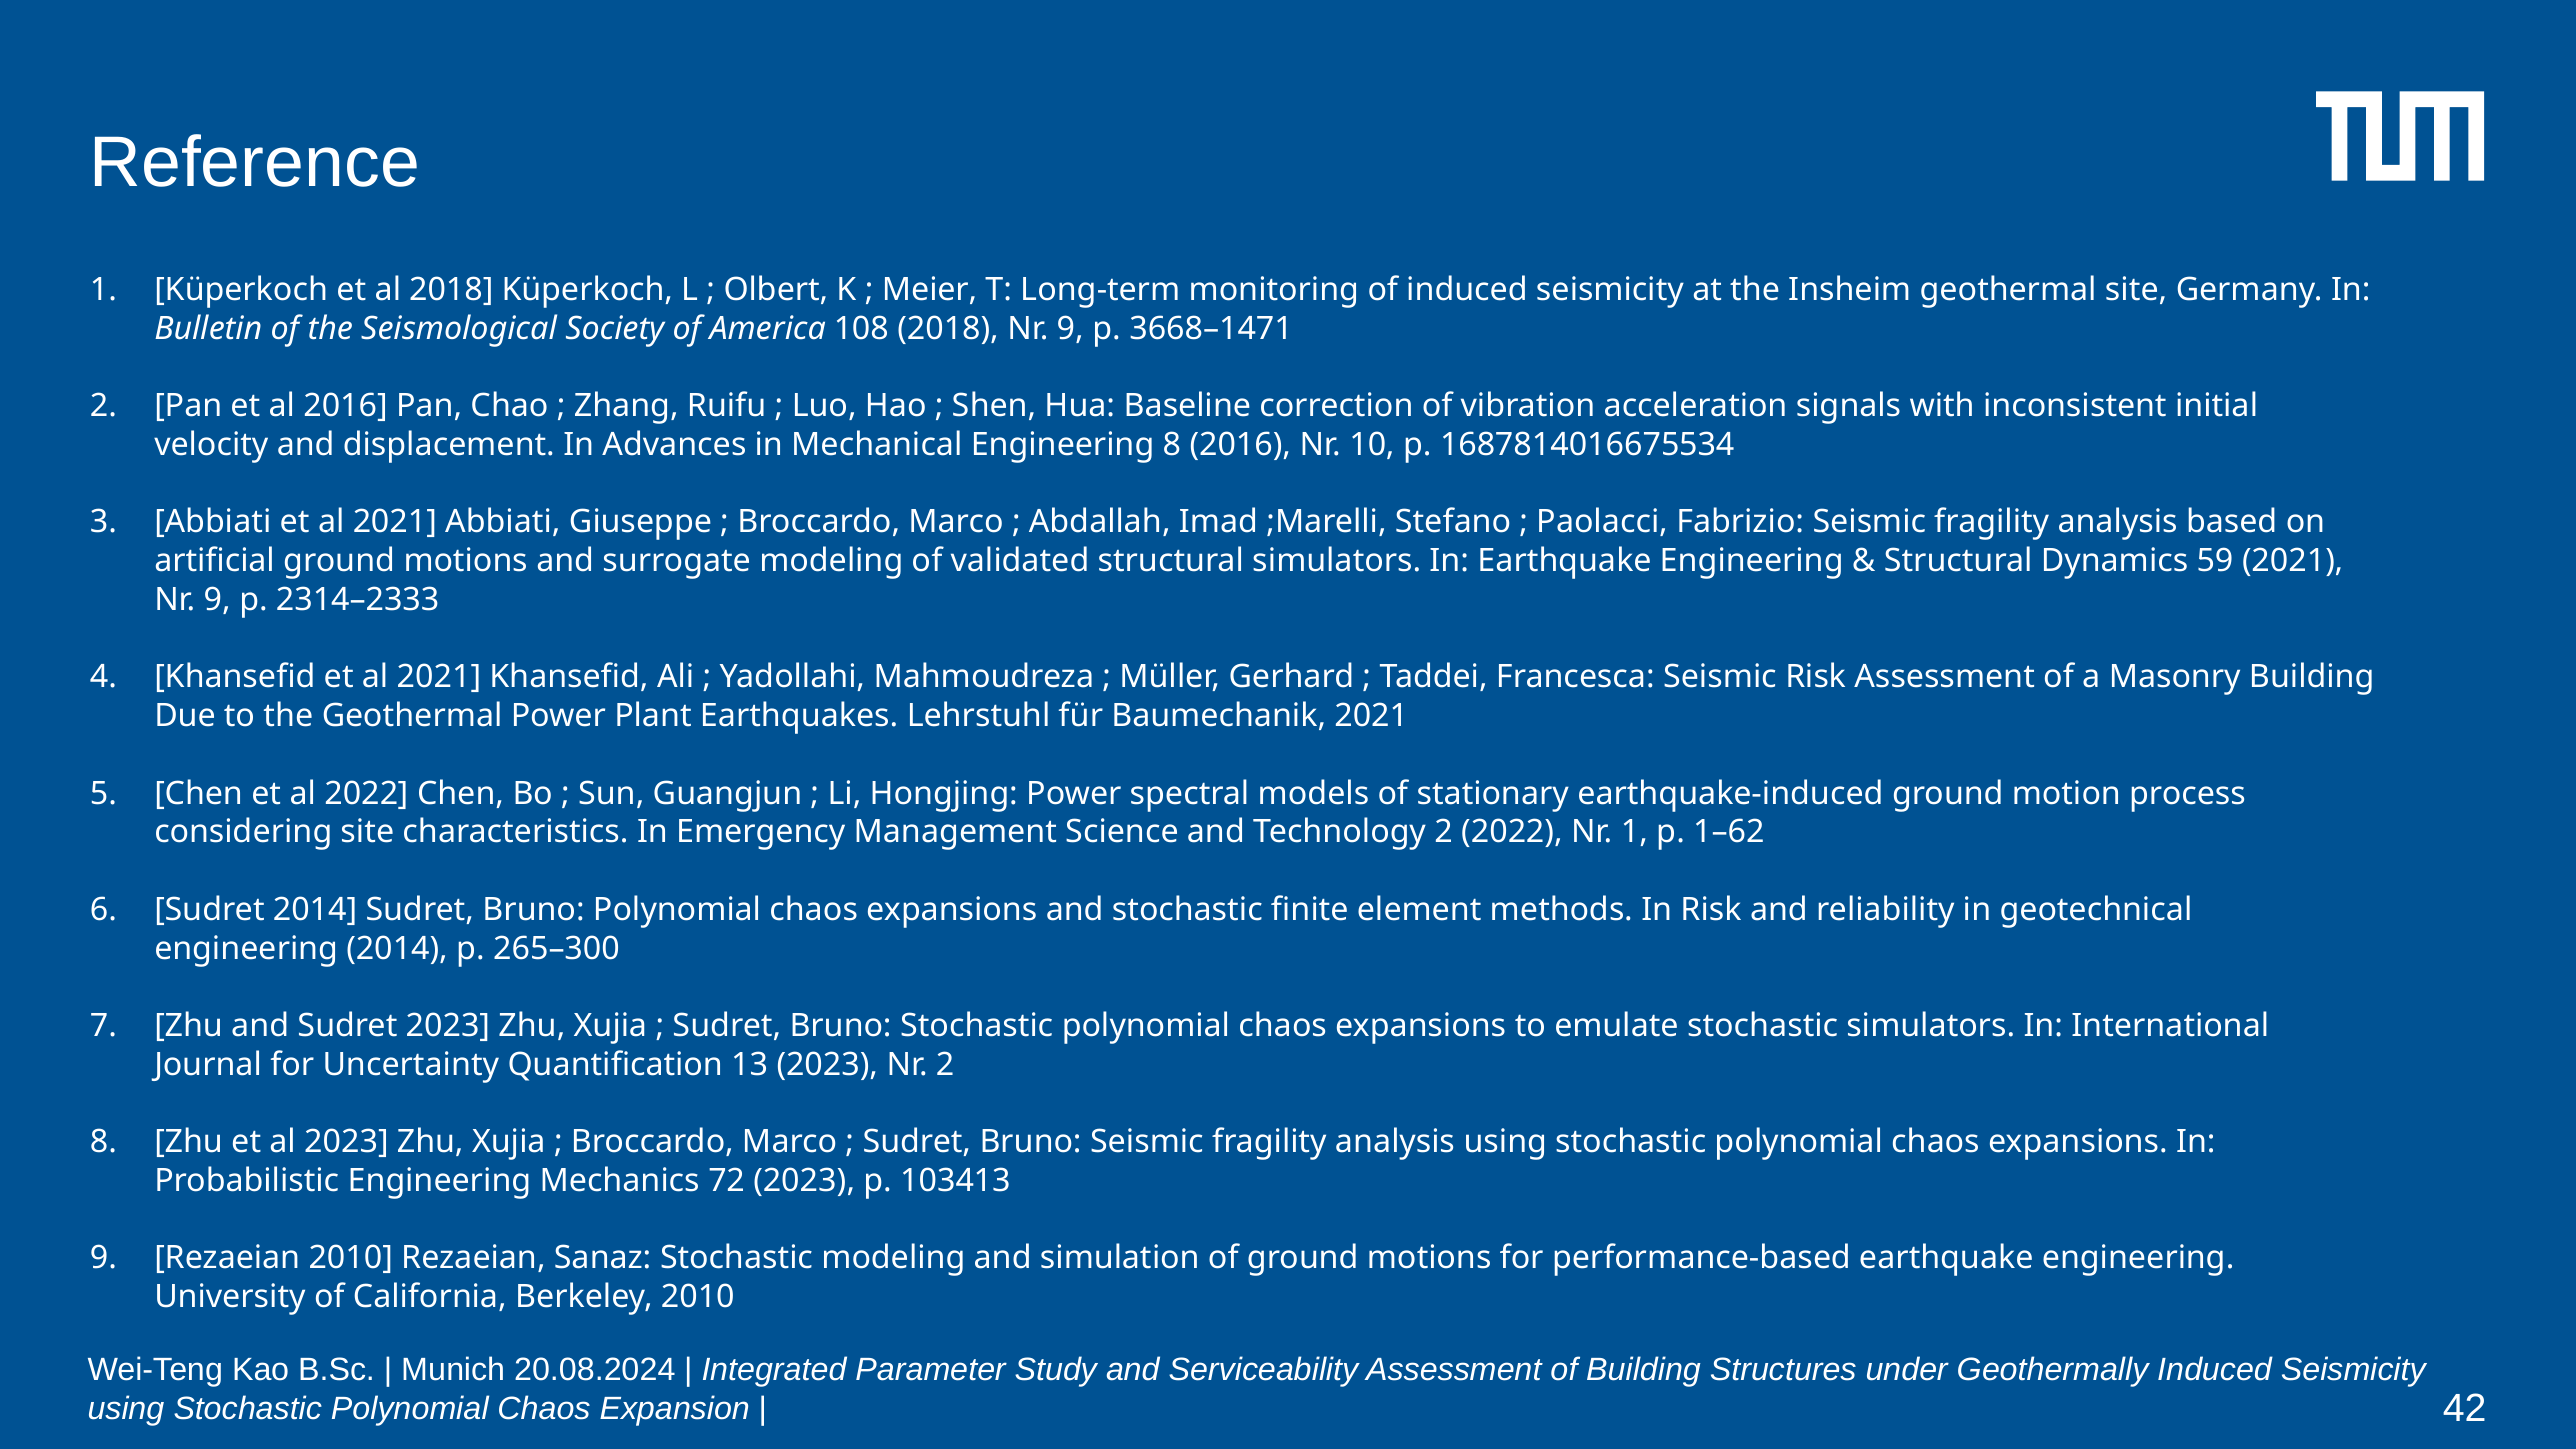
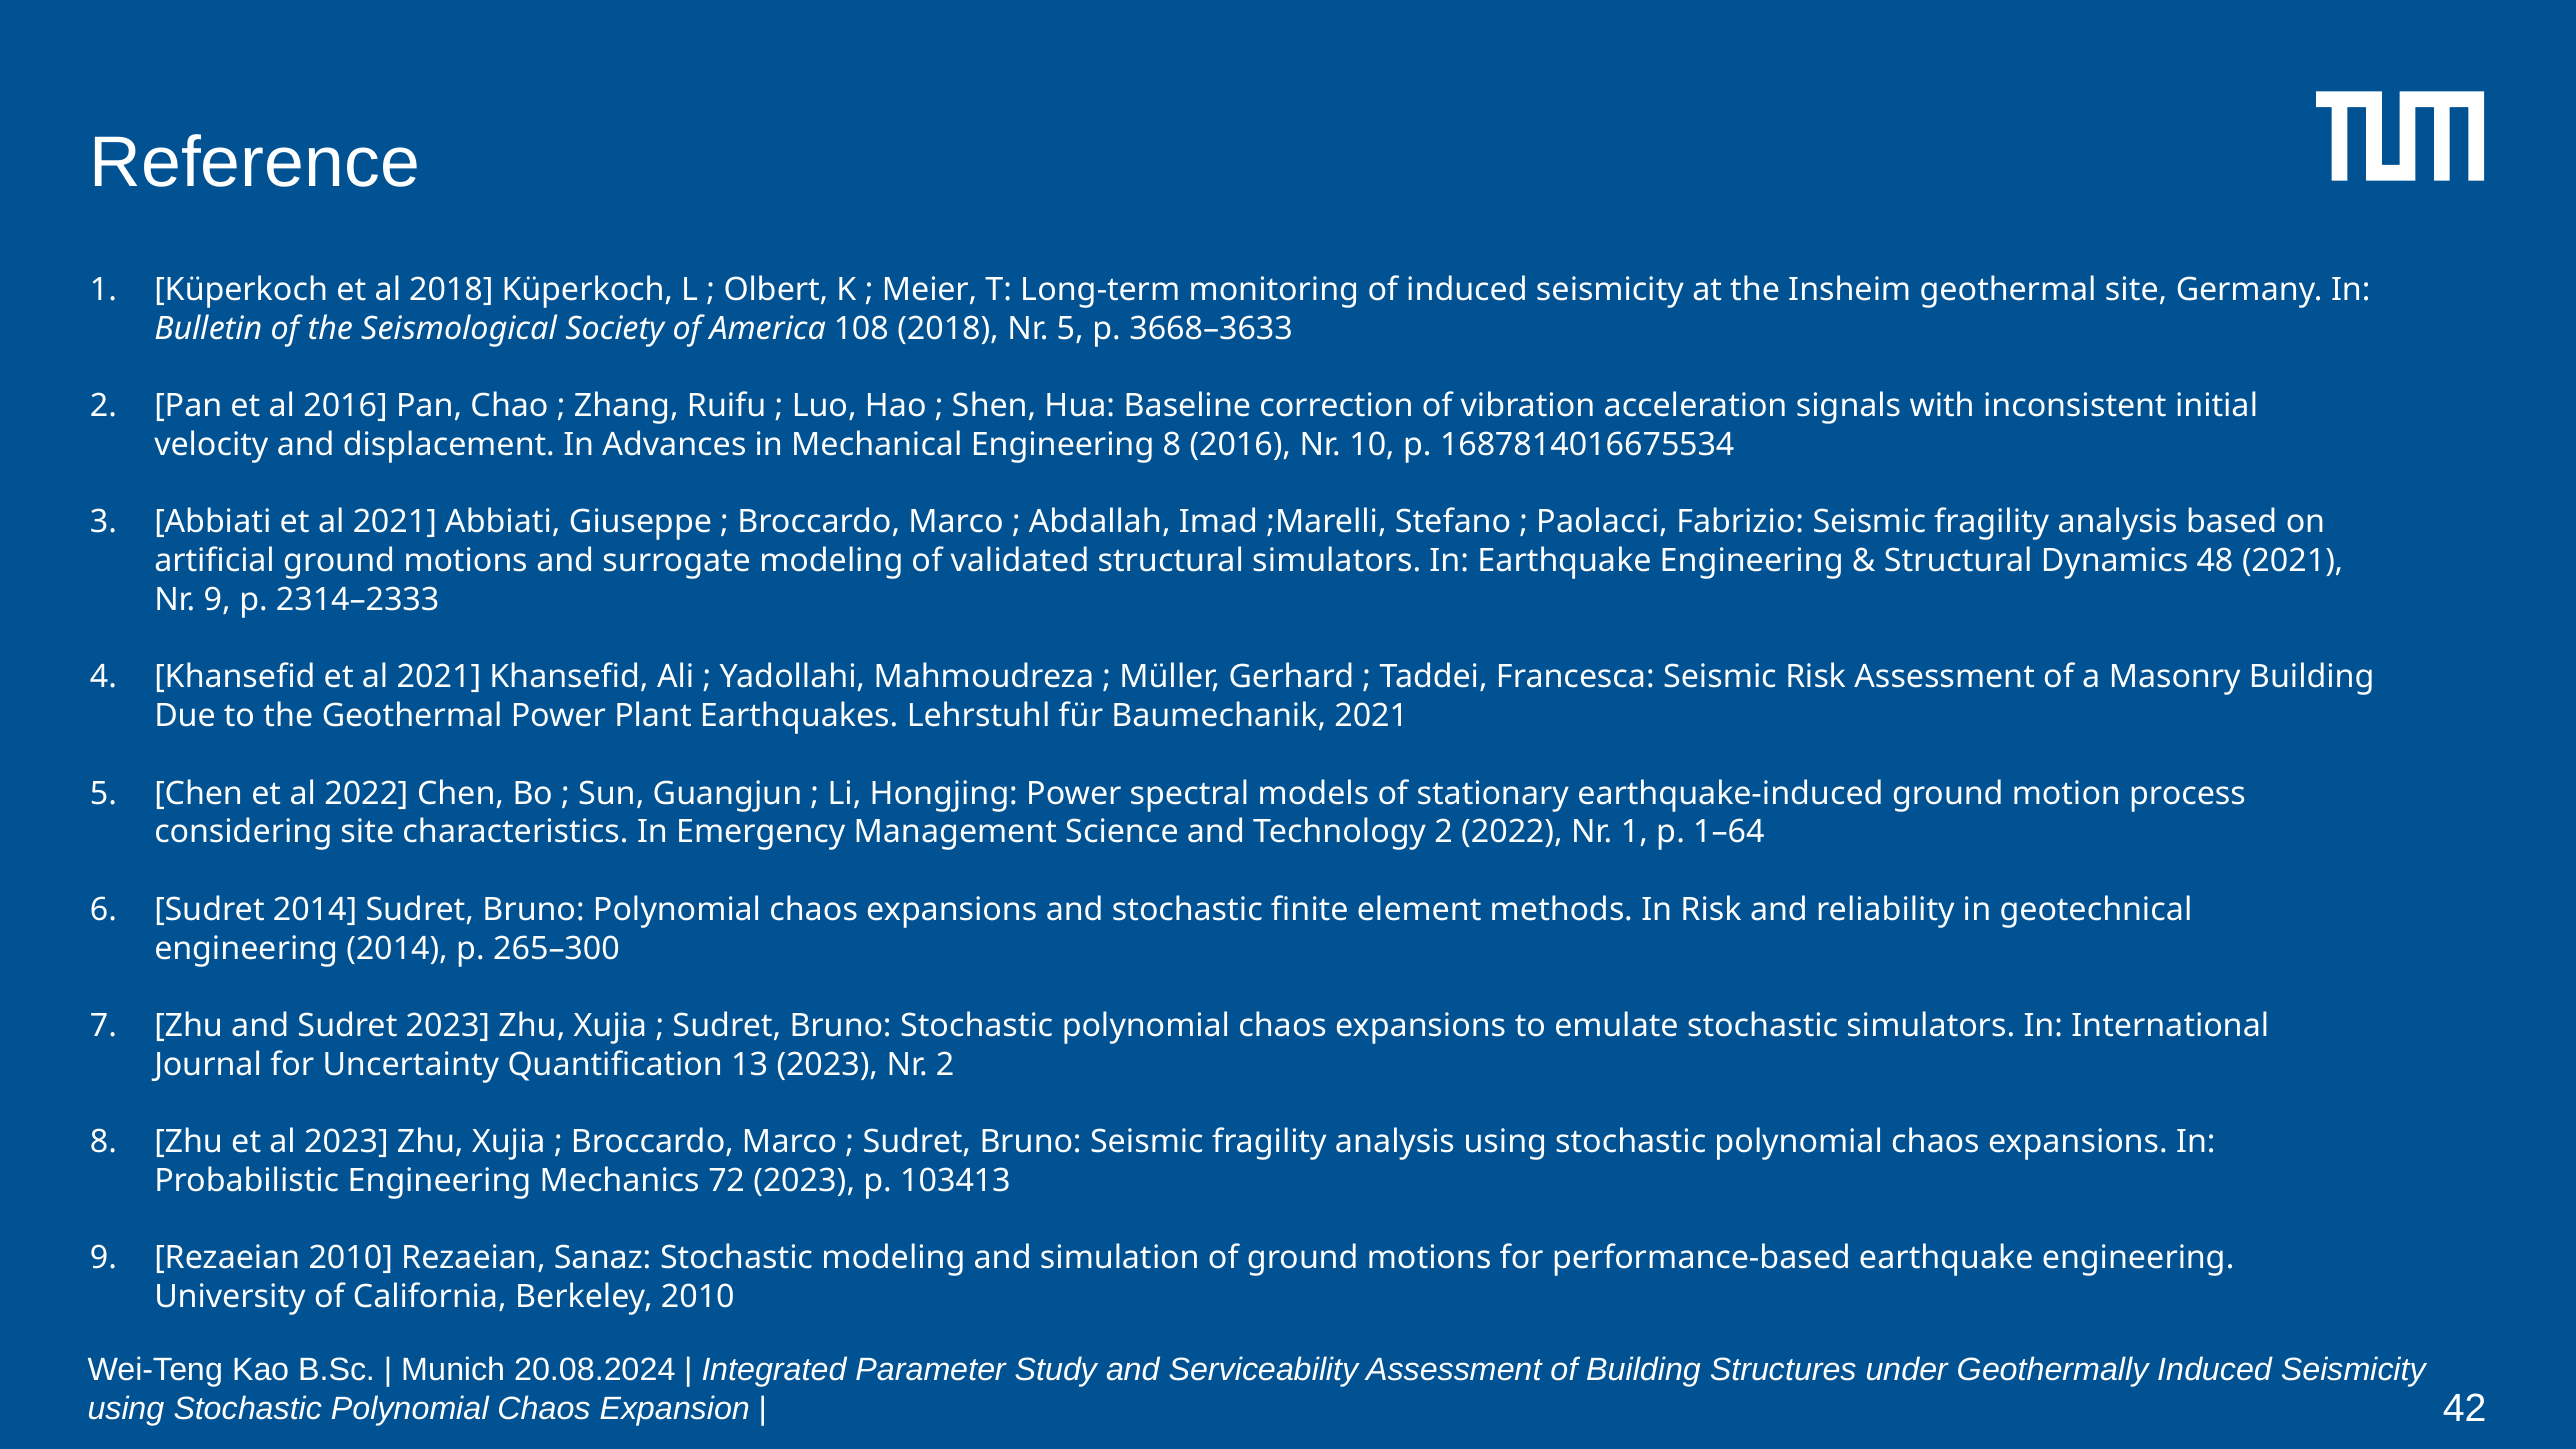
2018 Nr 9: 9 -> 5 (1070, 329)
3668–1471: 3668–1471 -> 3668–3633 (1211, 329)
59: 59 -> 48 (2215, 561)
1–62: 1–62 -> 1–64 (1729, 832)
